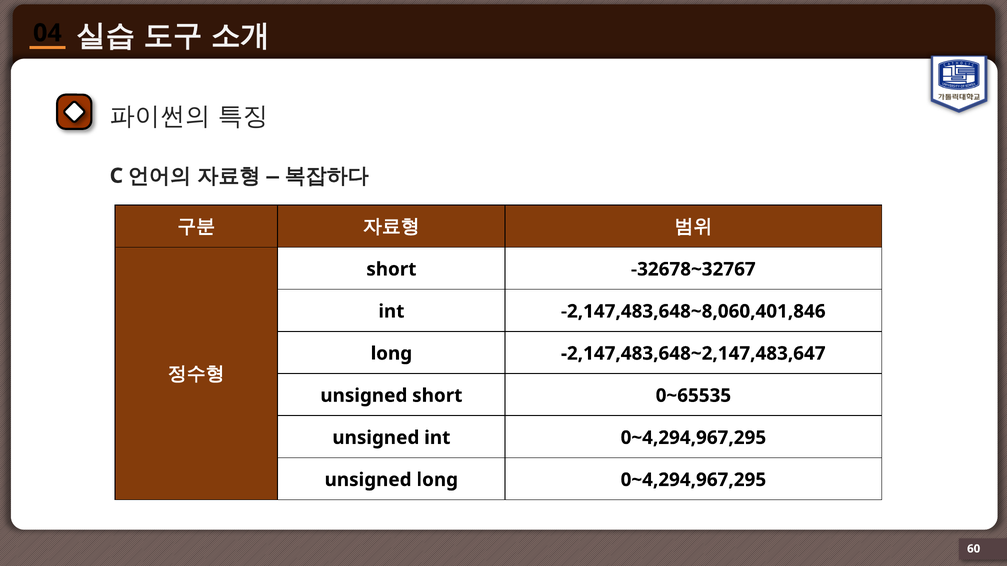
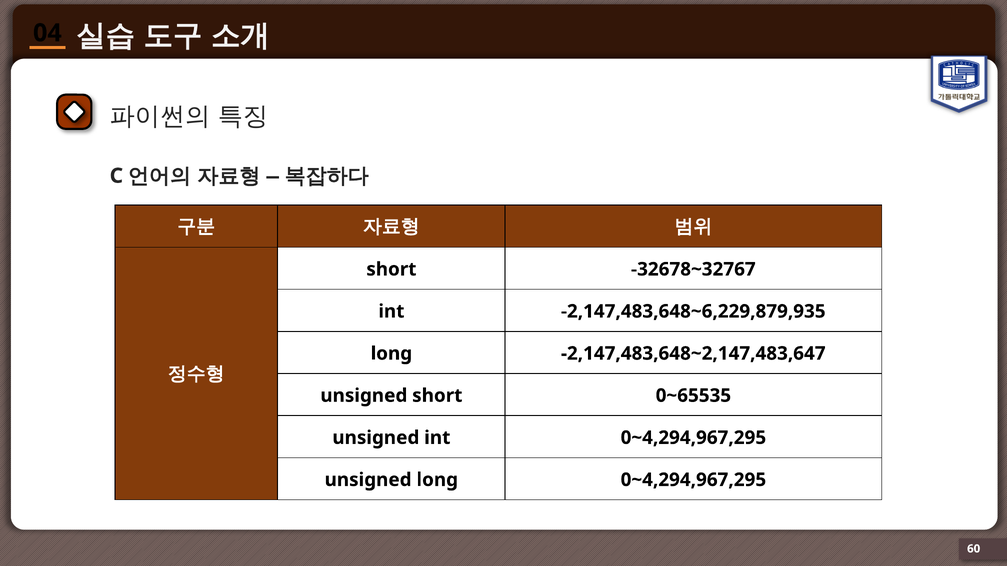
-2,147,483,648~8,060,401,846: -2,147,483,648~8,060,401,846 -> -2,147,483,648~6,229,879,935 (693, 312)
